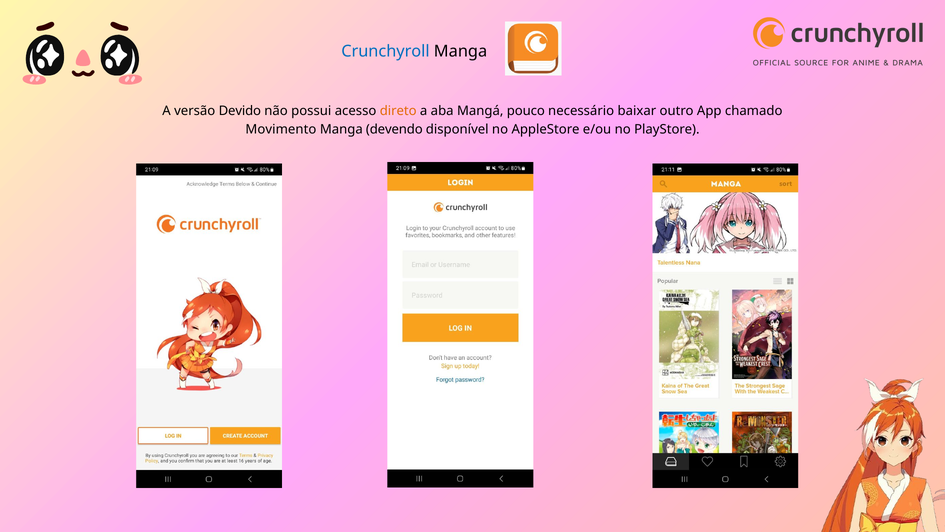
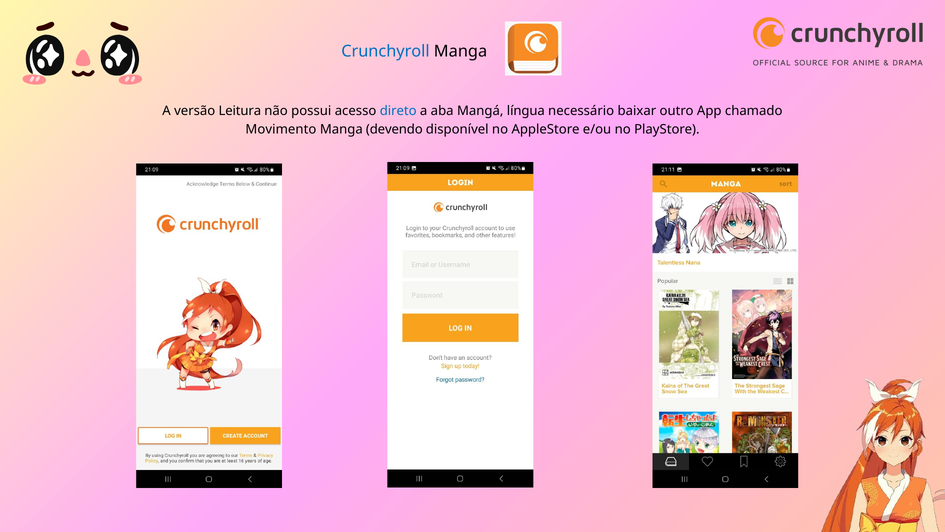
Devido: Devido -> Leitura (240, 111)
direto colour: orange -> blue (398, 111)
pouco: pouco -> língua (526, 111)
